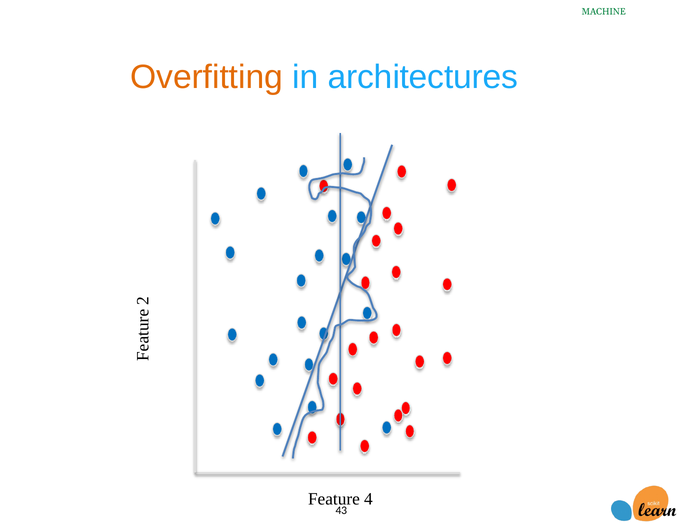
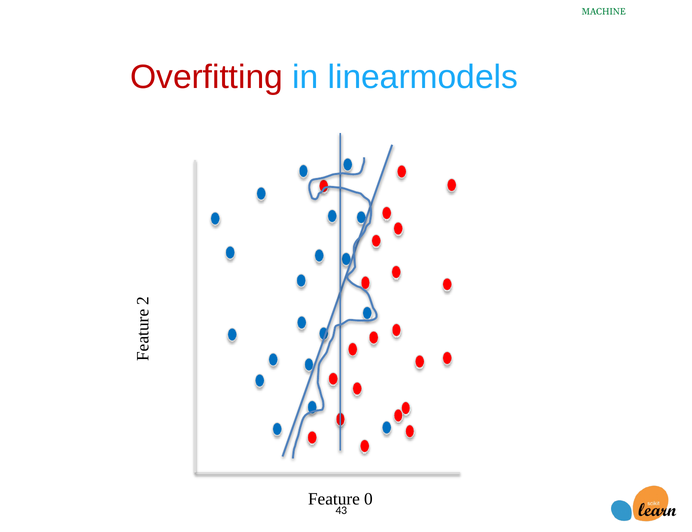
Overfitting colour: orange -> red (207, 77)
architectures: architectures -> linearmodels (423, 77)
4: 4 -> 0 (368, 499)
